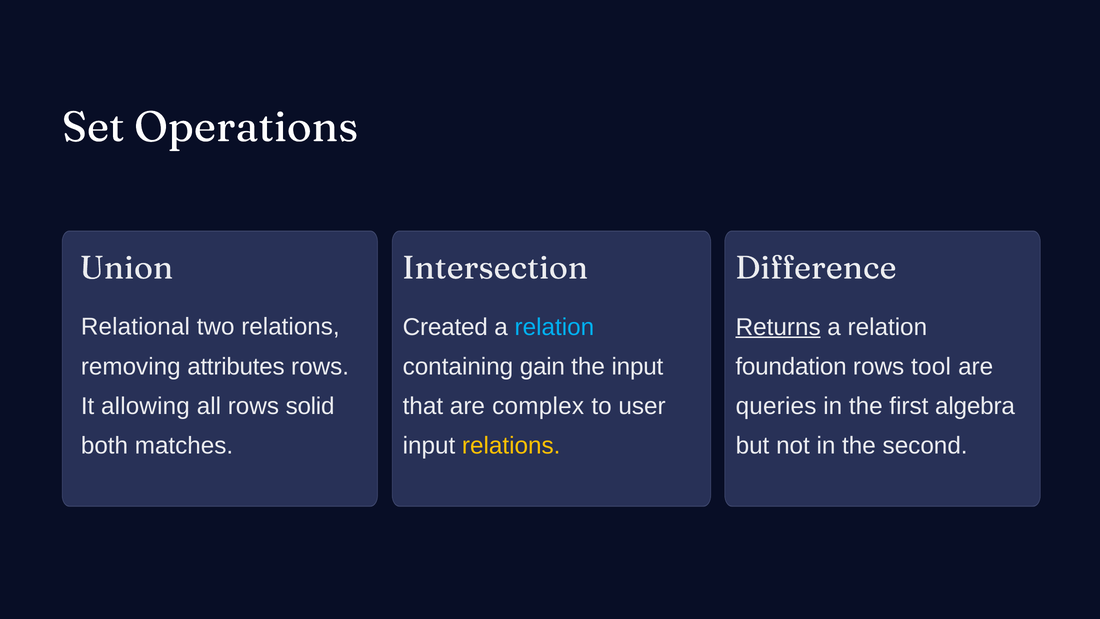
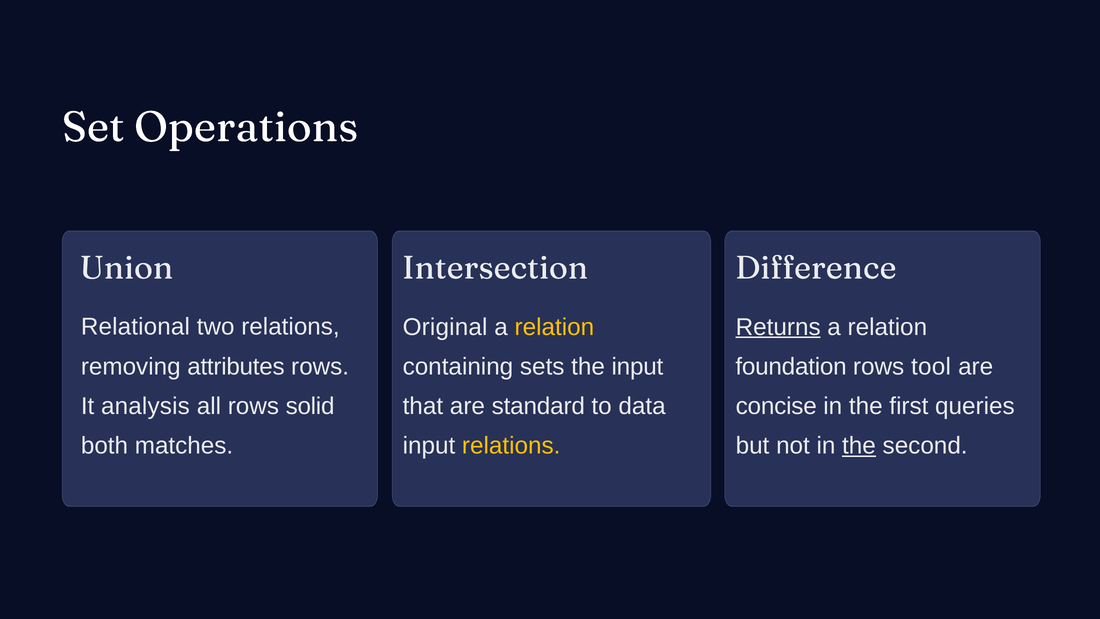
Created: Created -> Original (445, 327)
relation colour: light blue -> yellow (554, 327)
gain: gain -> sets (542, 366)
allowing: allowing -> analysis (145, 406)
complex: complex -> standard (538, 406)
user: user -> data (642, 406)
queries: queries -> concise (776, 406)
algebra: algebra -> queries (975, 406)
the underline: none -> present (859, 446)
